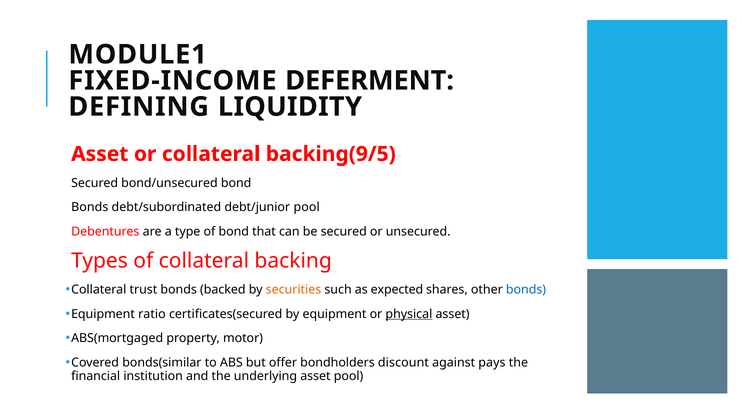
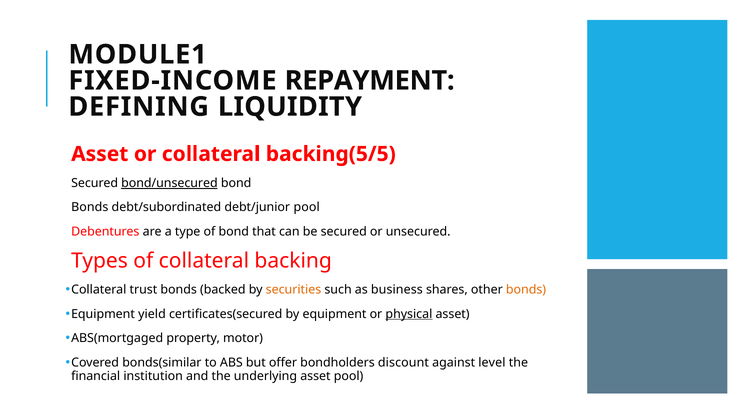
DEFERMENT: DEFERMENT -> REPAYMENT (370, 81)
backing(9/5: backing(9/5 -> backing(5/5 (331, 154)
bond/unsecured underline: none -> present (169, 183)
expected: expected -> business (397, 290)
bonds colour: blue -> orange (526, 290)
ratio: ratio -> yield (152, 314)
pays: pays -> level (492, 363)
